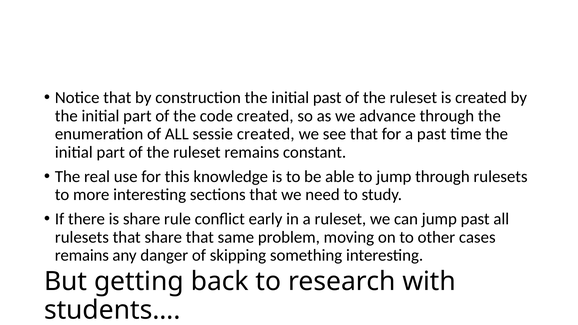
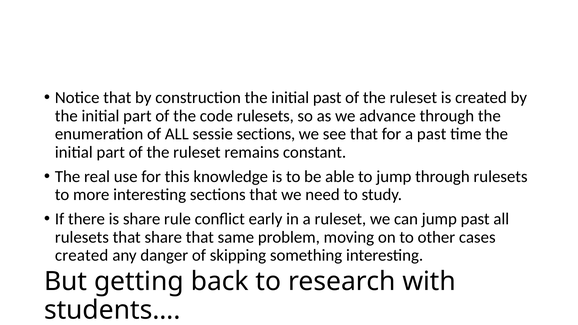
code created: created -> rulesets (265, 116)
sessie created: created -> sections (266, 134)
remains: remains -> created (82, 255)
